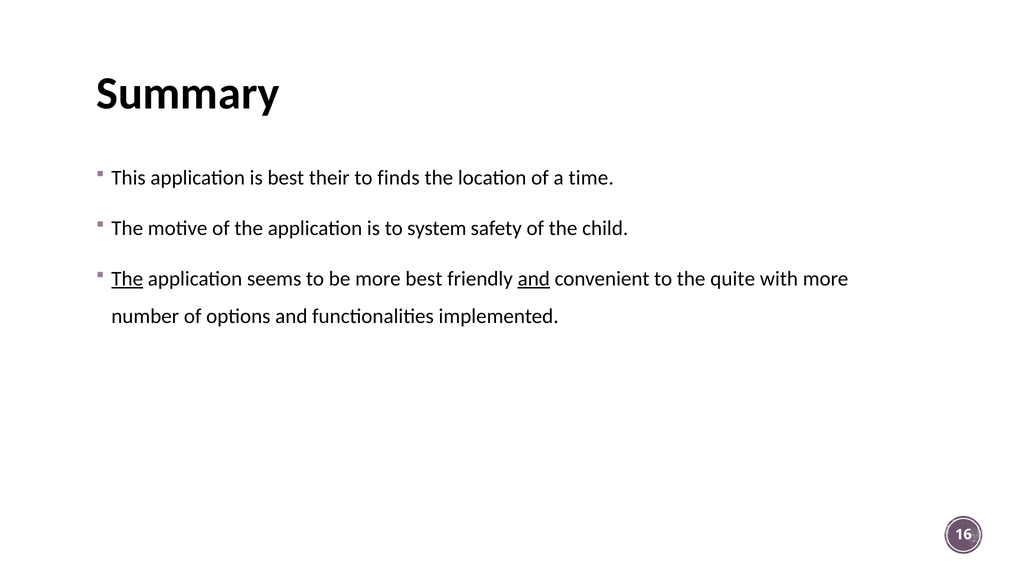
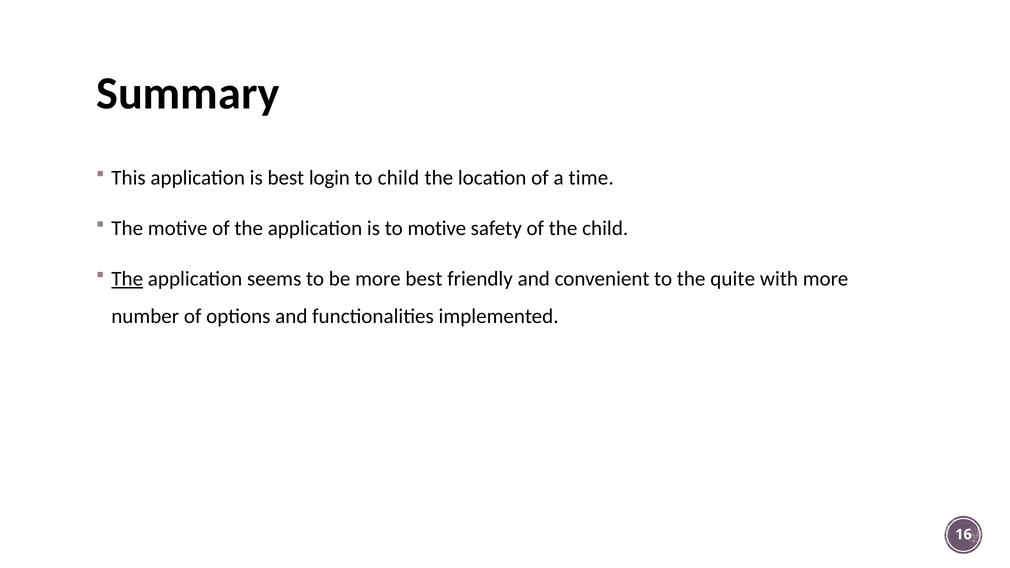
their: their -> login (329, 178)
to finds: finds -> child (398, 178)
to system: system -> motive (437, 228)
and underline: present -> none (534, 279)
